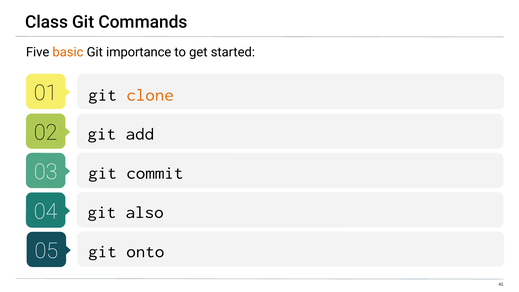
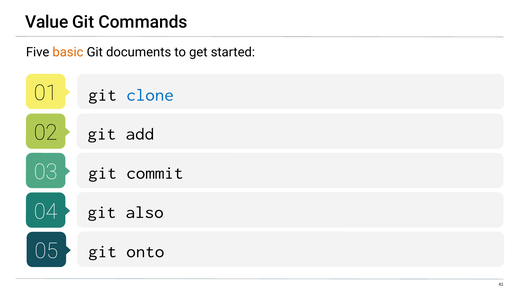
Class: Class -> Value (47, 22)
importance: importance -> documents (139, 52)
clone colour: orange -> blue (150, 95)
